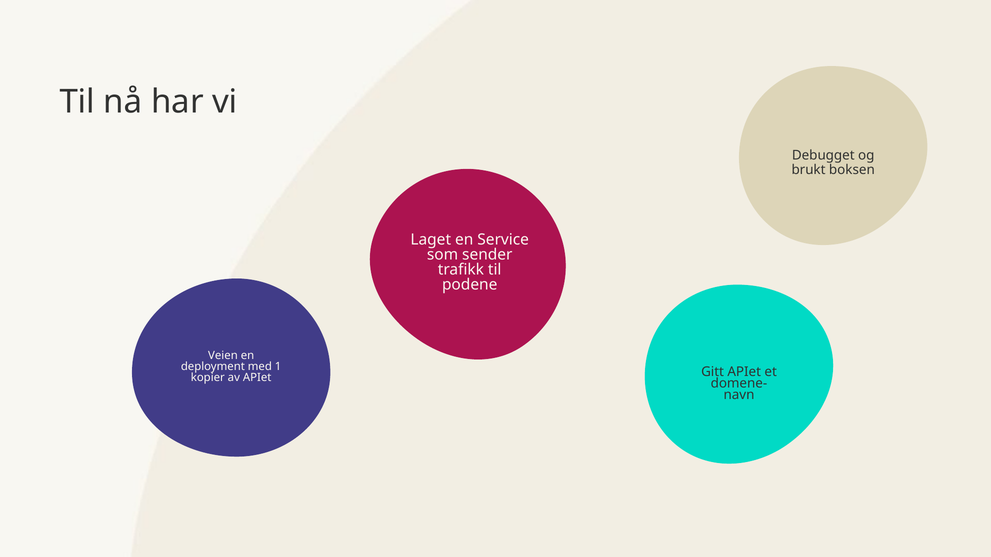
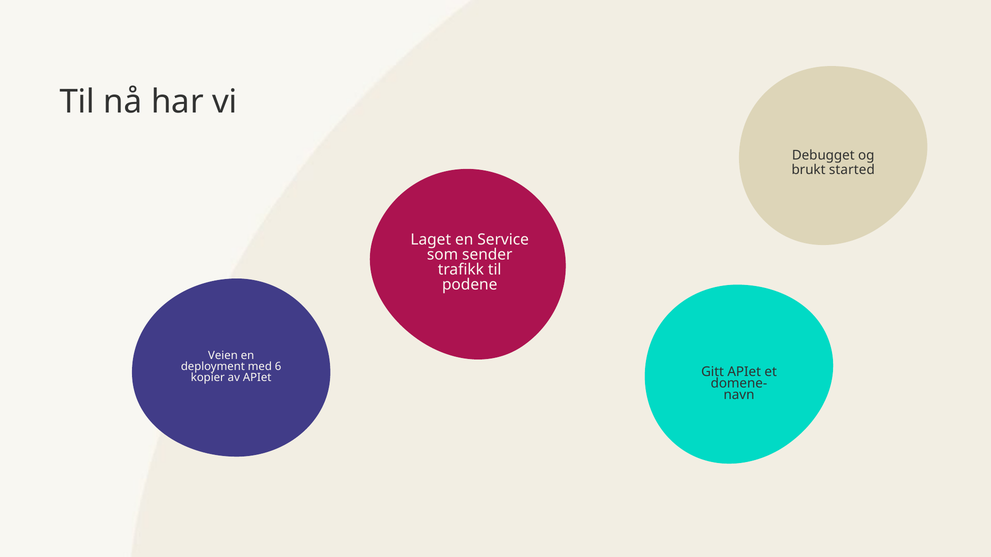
boksen: boksen -> started (852, 170)
1: 1 -> 6 (278, 367)
